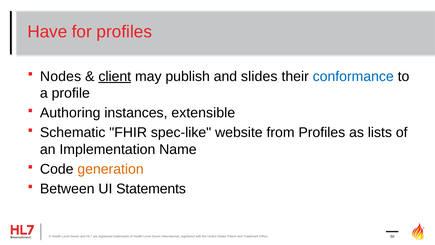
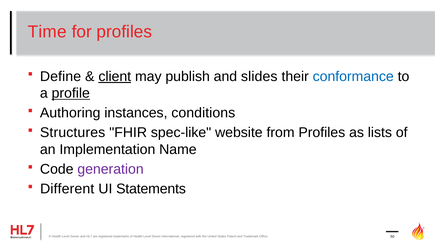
Have: Have -> Time (47, 32)
Nodes: Nodes -> Define (61, 76)
profile underline: none -> present (71, 93)
extensible: extensible -> conditions (203, 113)
Schematic: Schematic -> Structures (73, 133)
generation colour: orange -> purple (111, 169)
Between: Between -> Different (67, 189)
